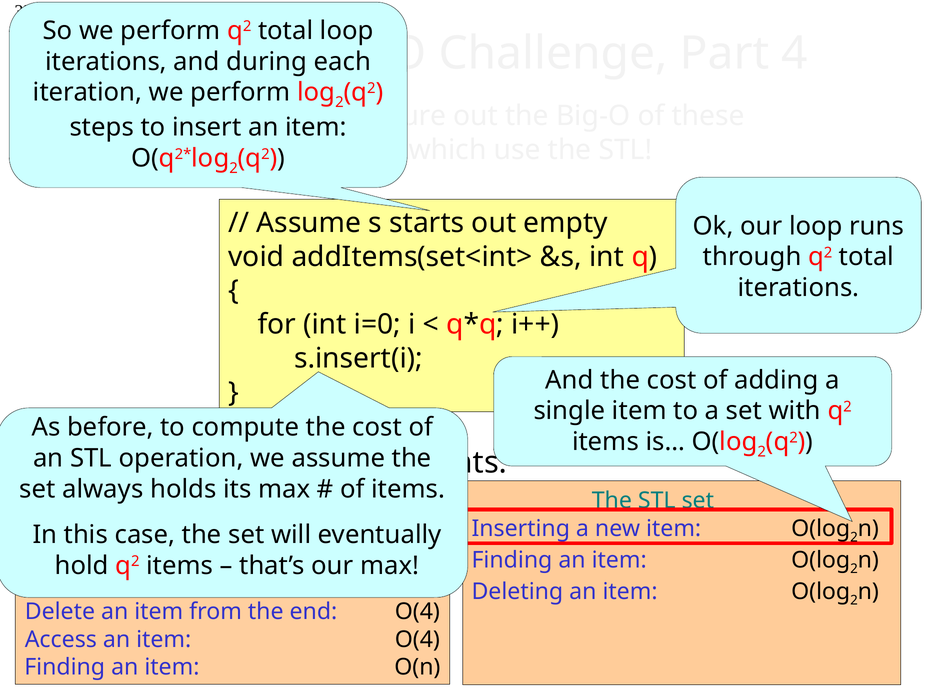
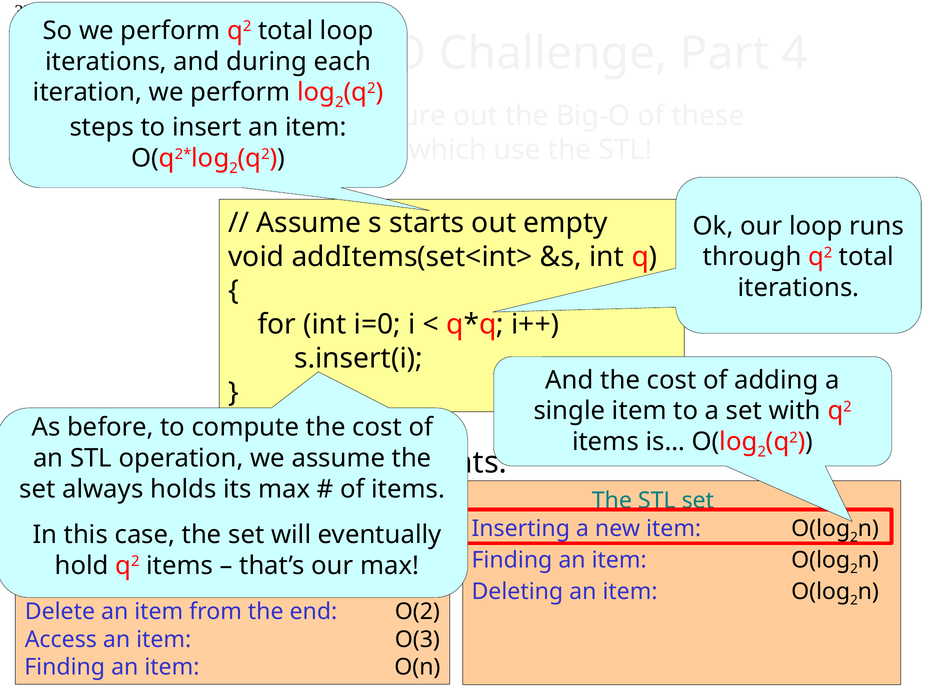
end O(4: O(4 -> O(2 (417, 611)
item O(4: O(4 -> O(3 (417, 639)
